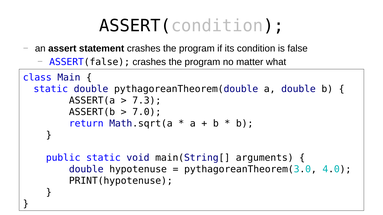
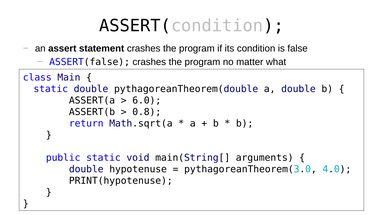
7.3: 7.3 -> 6.0 (147, 101)
7.0: 7.0 -> 0.8 (147, 112)
